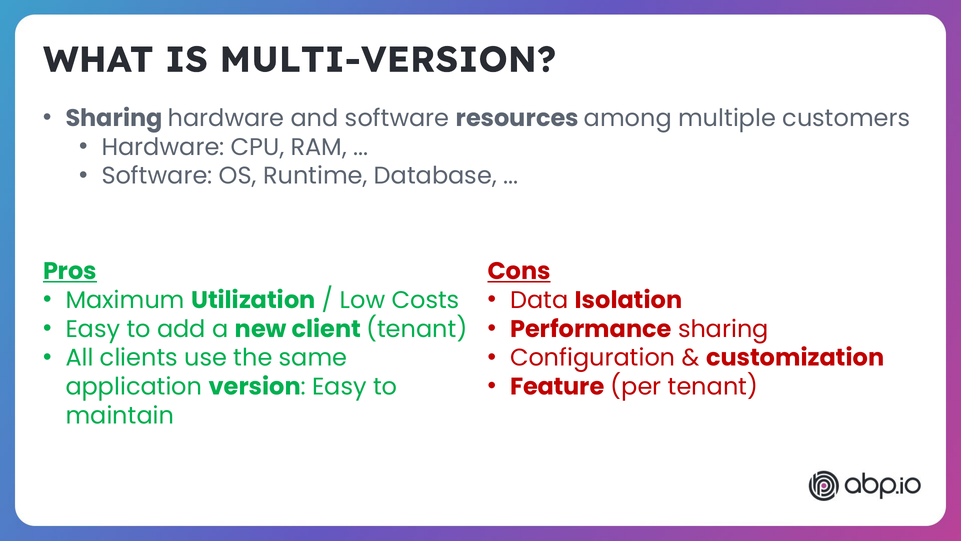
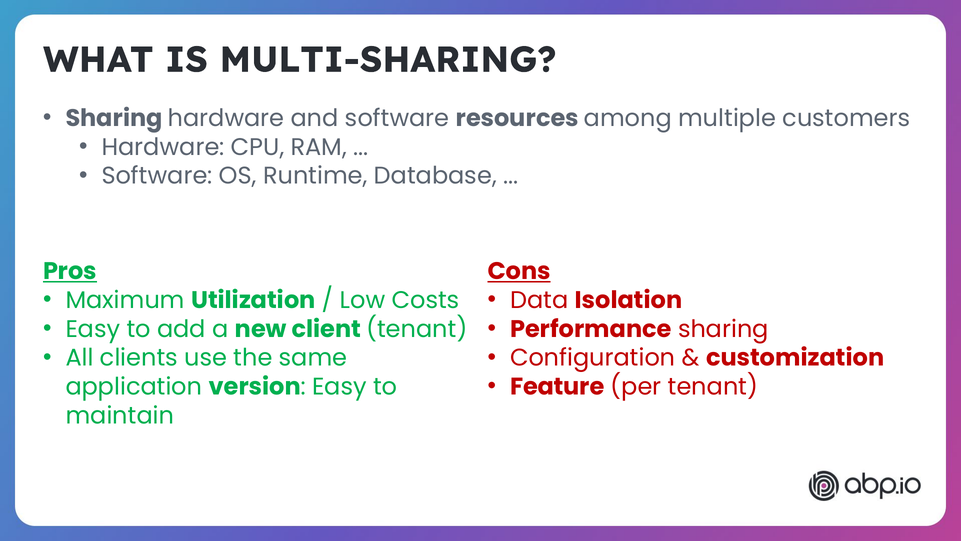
MULTI-VERSION: MULTI-VERSION -> MULTI-SHARING (388, 60)
